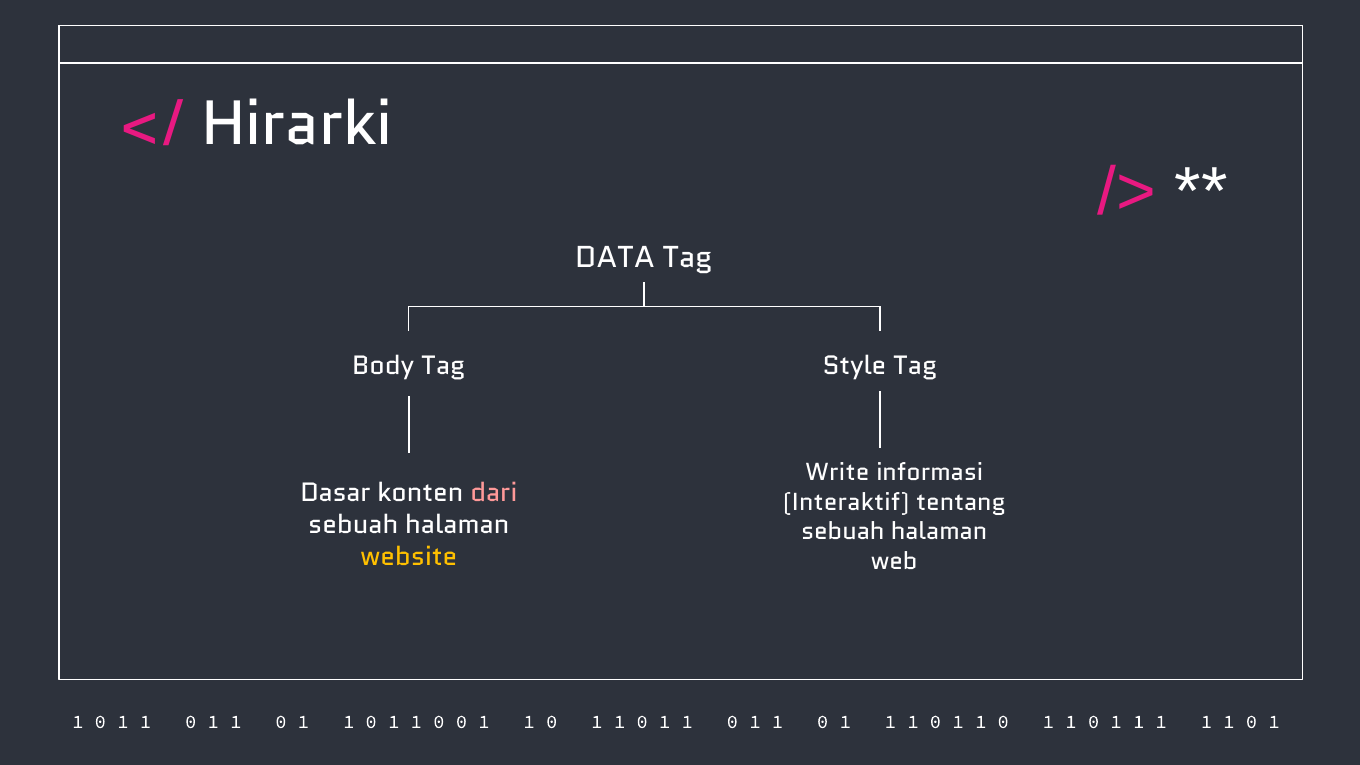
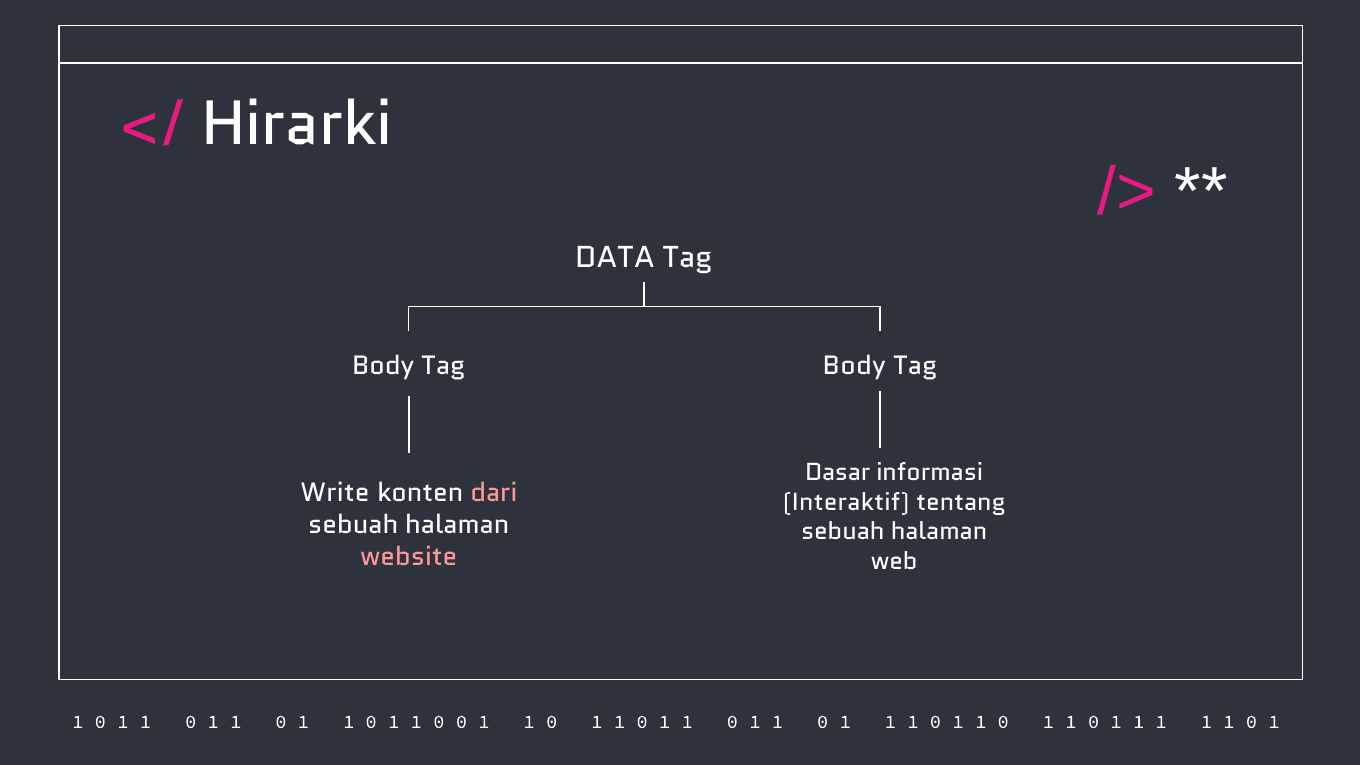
Style: Style -> Body (854, 365)
Write: Write -> Dasar (838, 473)
Dasar: Dasar -> Write (335, 493)
website colour: yellow -> pink (409, 557)
